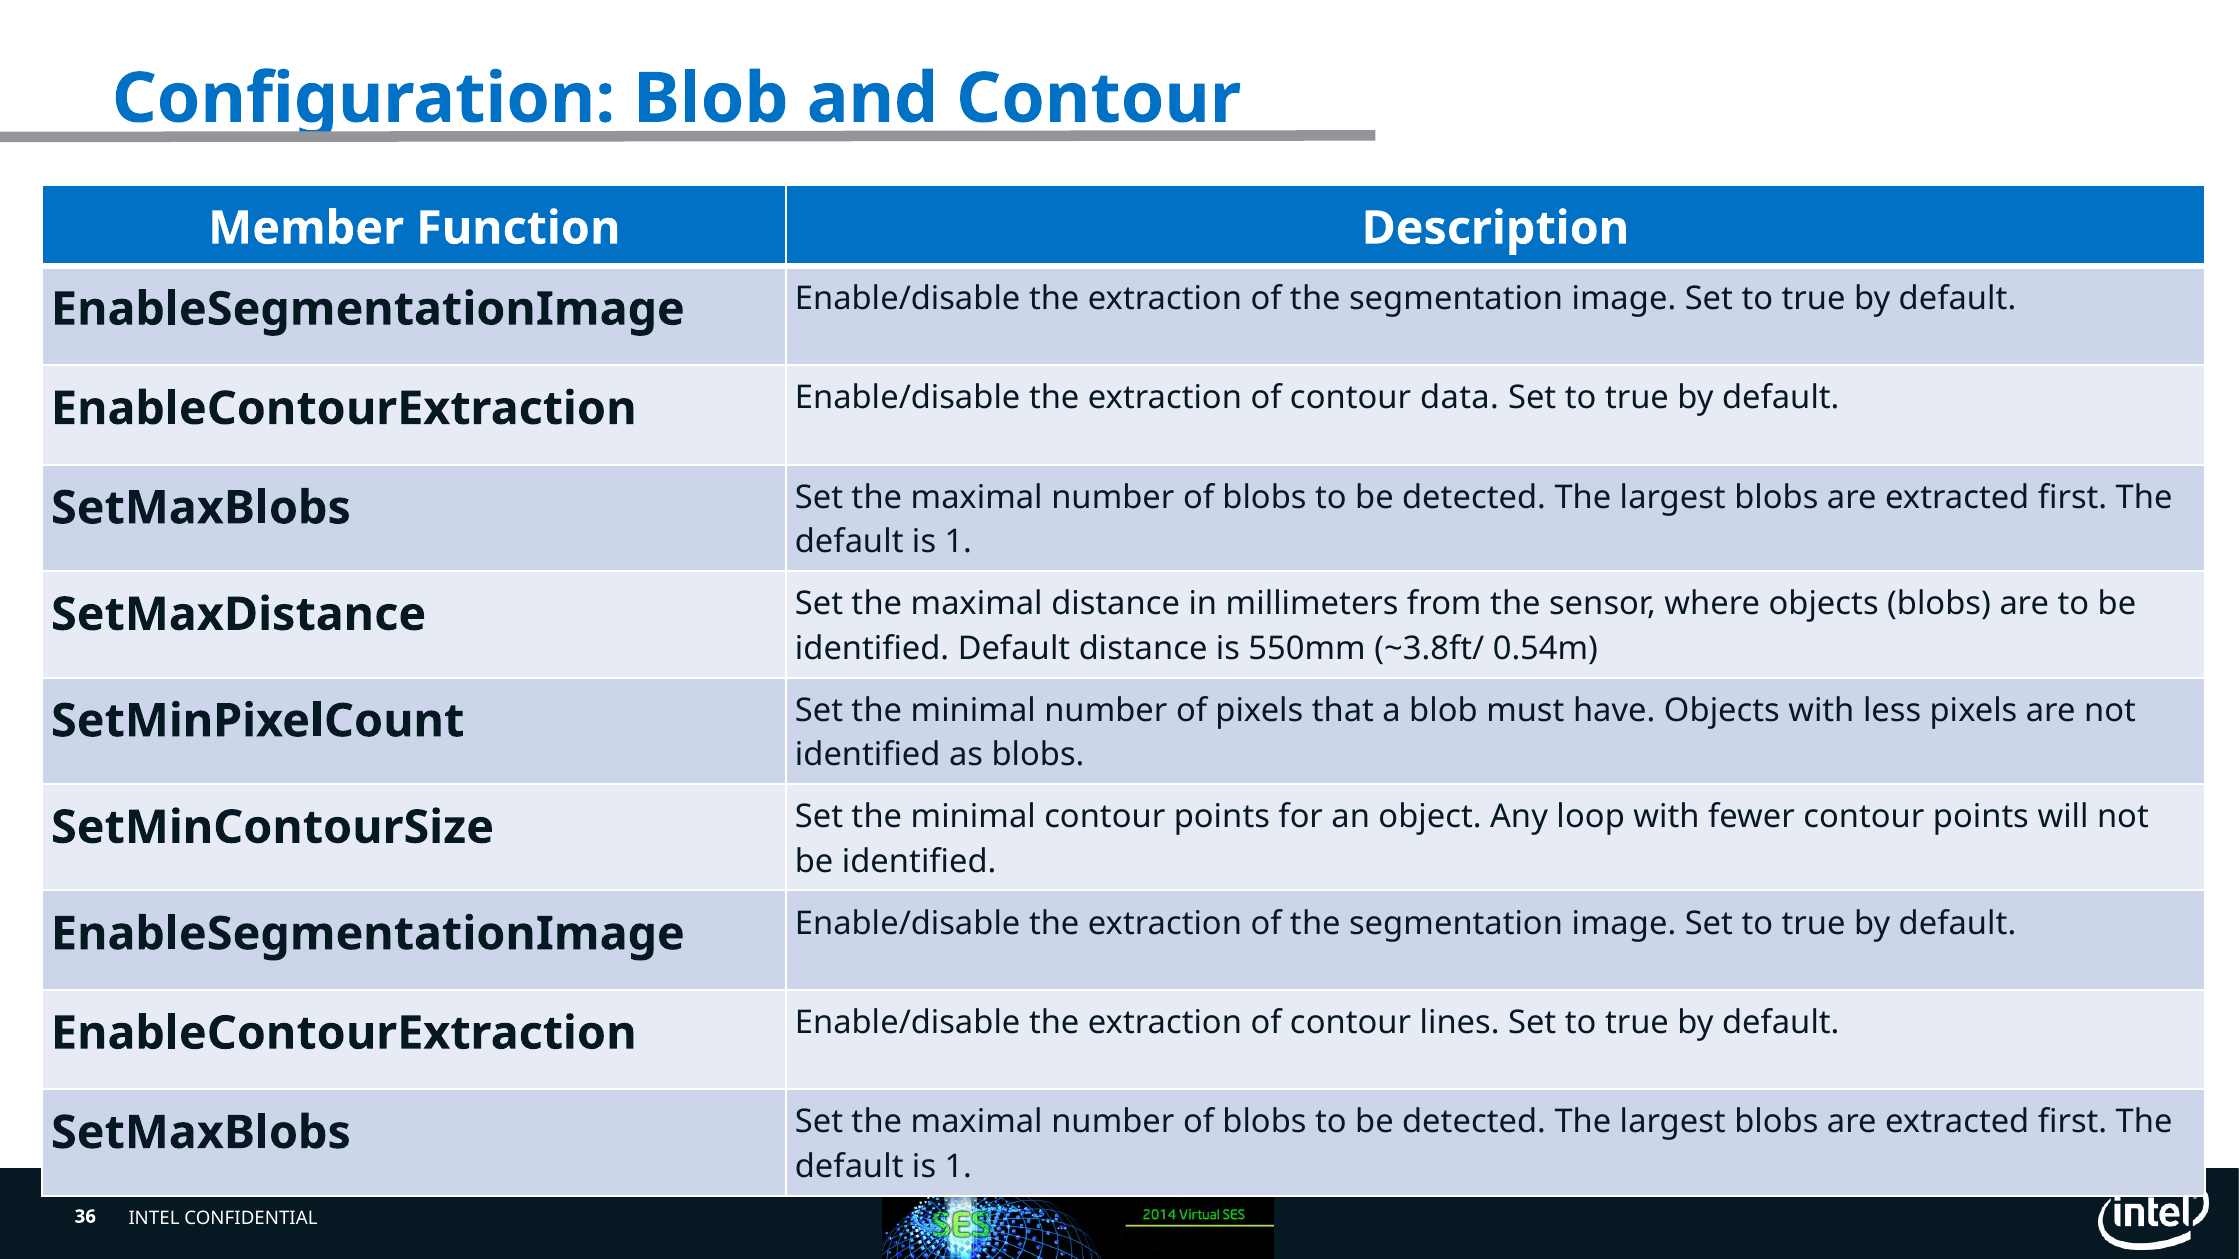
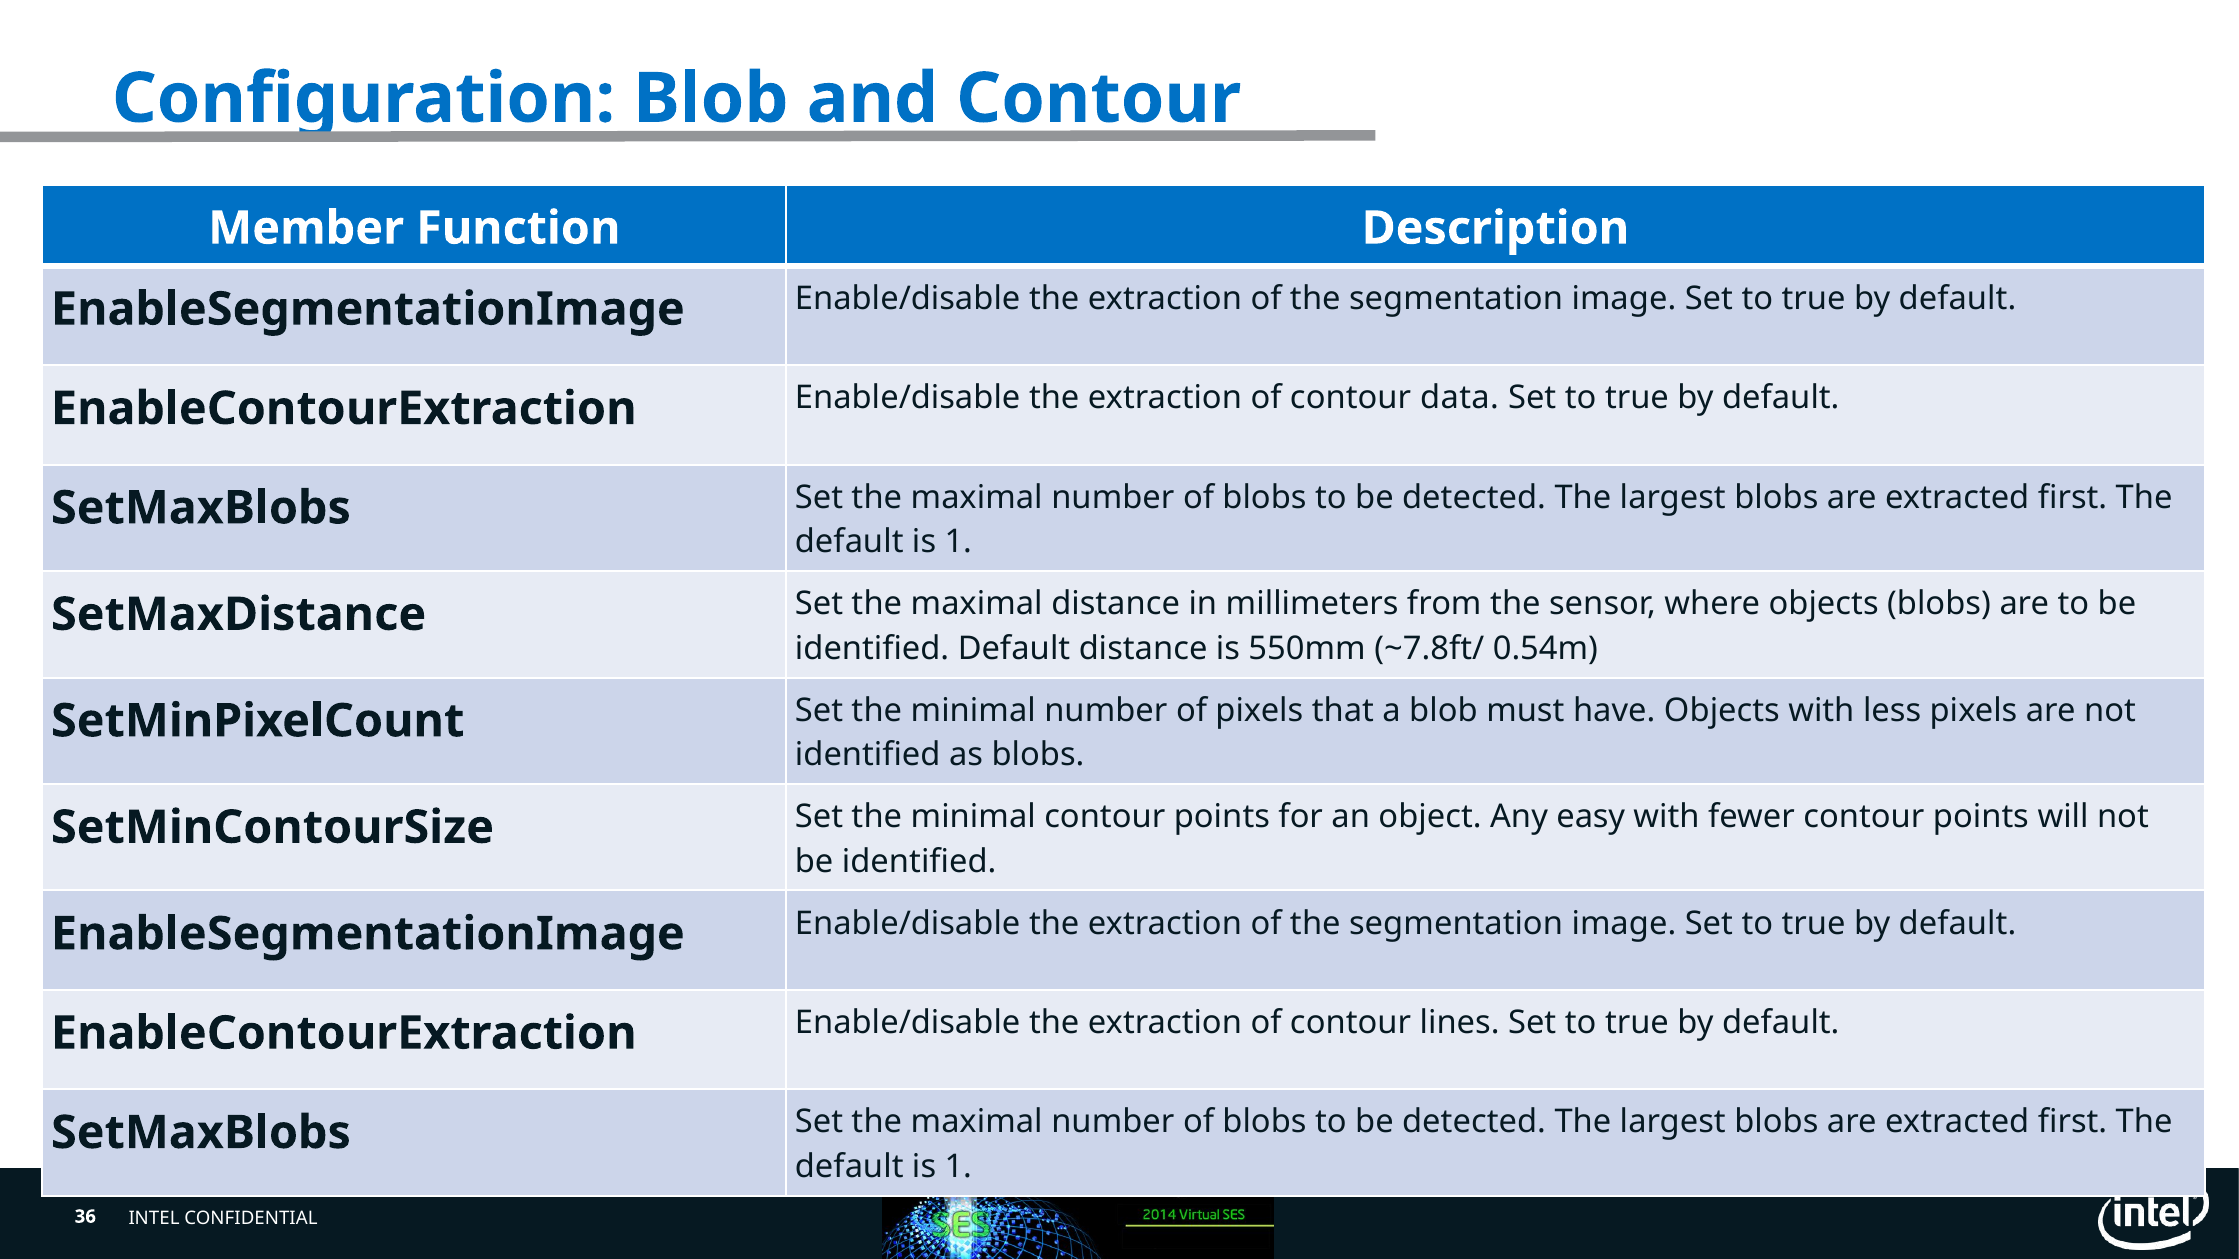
~3.8ft/: ~3.8ft/ -> ~7.8ft/ (1429, 649)
loop: loop -> easy (1591, 817)
